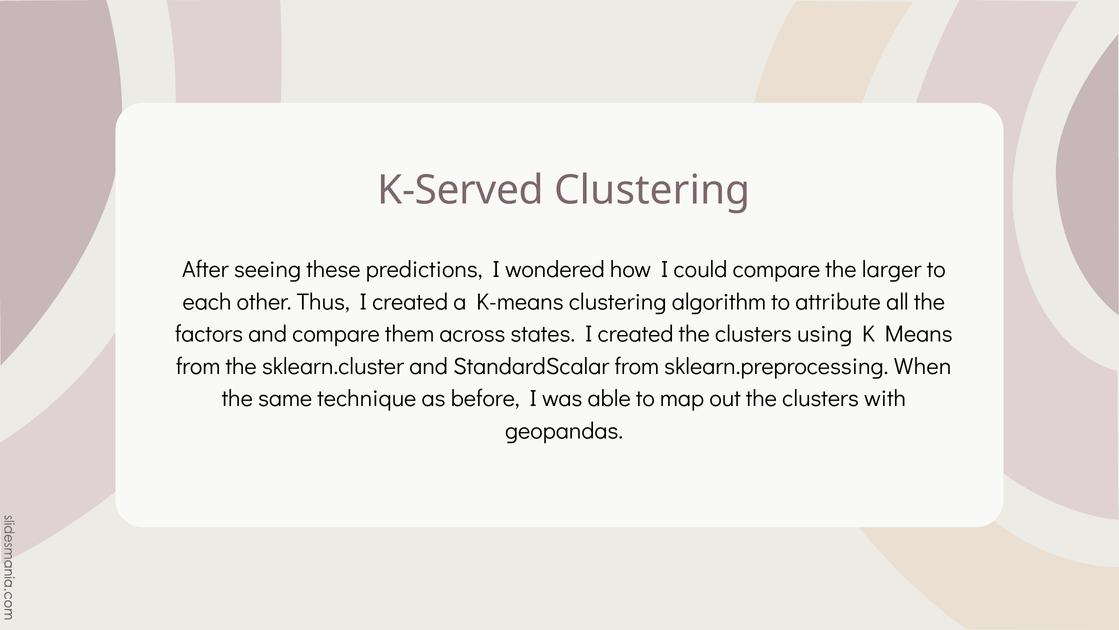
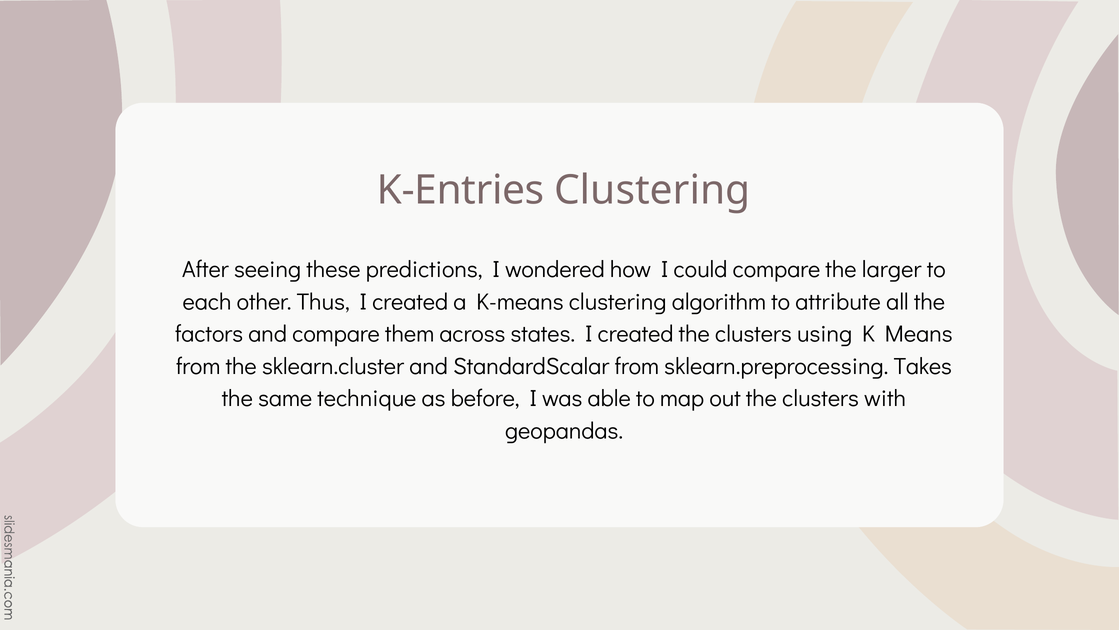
K-Served: K-Served -> K-Entries (461, 190)
When: When -> Takes (923, 366)
